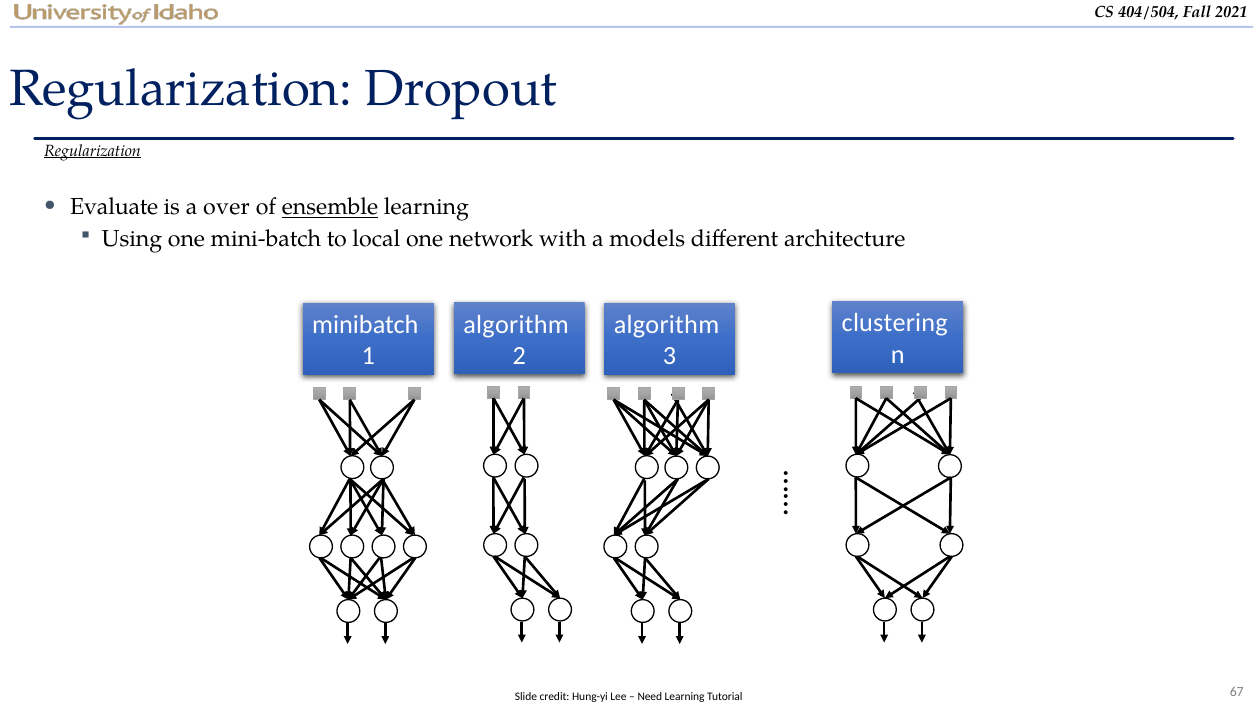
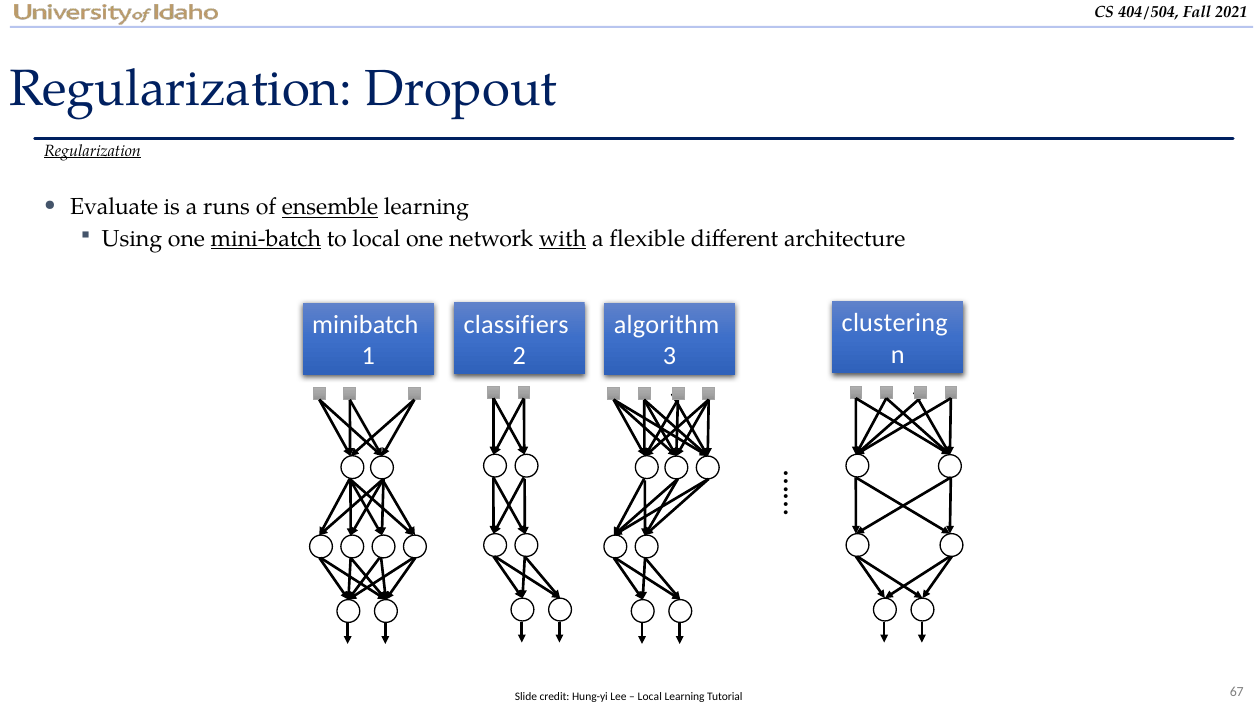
over: over -> runs (227, 207)
mini-batch underline: none -> present (266, 239)
with underline: none -> present (563, 239)
models: models -> flexible (647, 239)
algorithm: algorithm -> classifiers (516, 325)
Need: Need -> Local (650, 698)
